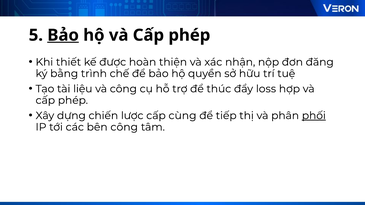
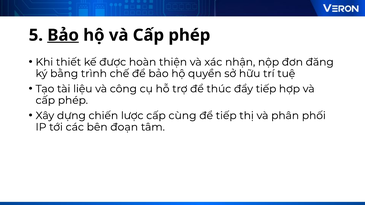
đẩy loss: loss -> tiếp (266, 89)
phối underline: present -> none (314, 116)
bên công: công -> đoạn (124, 127)
